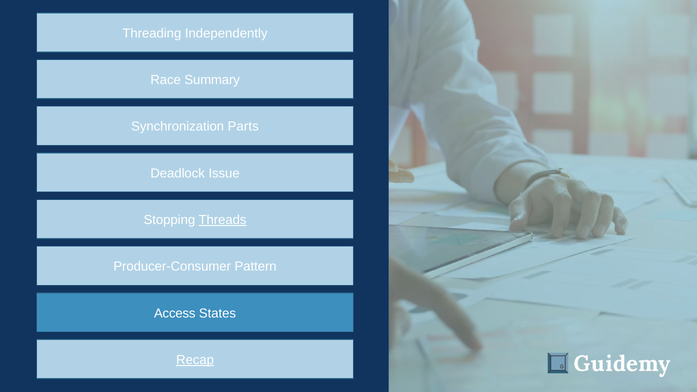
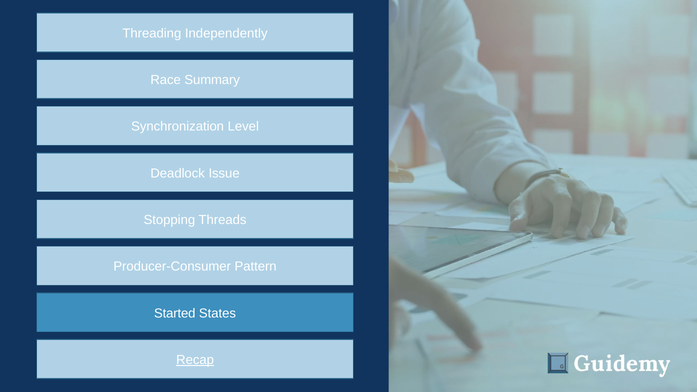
Parts: Parts -> Level (243, 127)
Threads underline: present -> none (223, 220)
Access: Access -> Started (175, 313)
